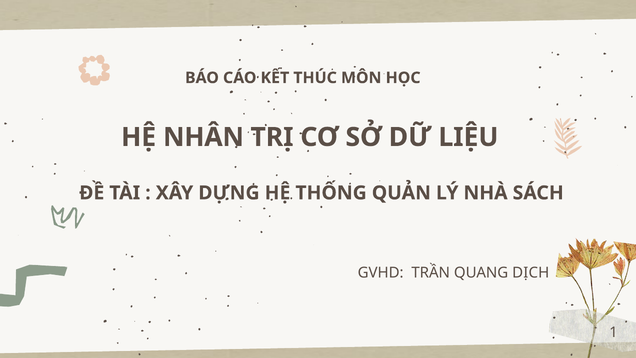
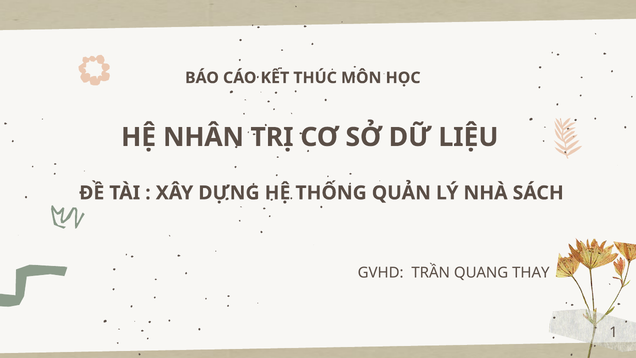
DỊCH: DỊCH -> THAY (531, 273)
